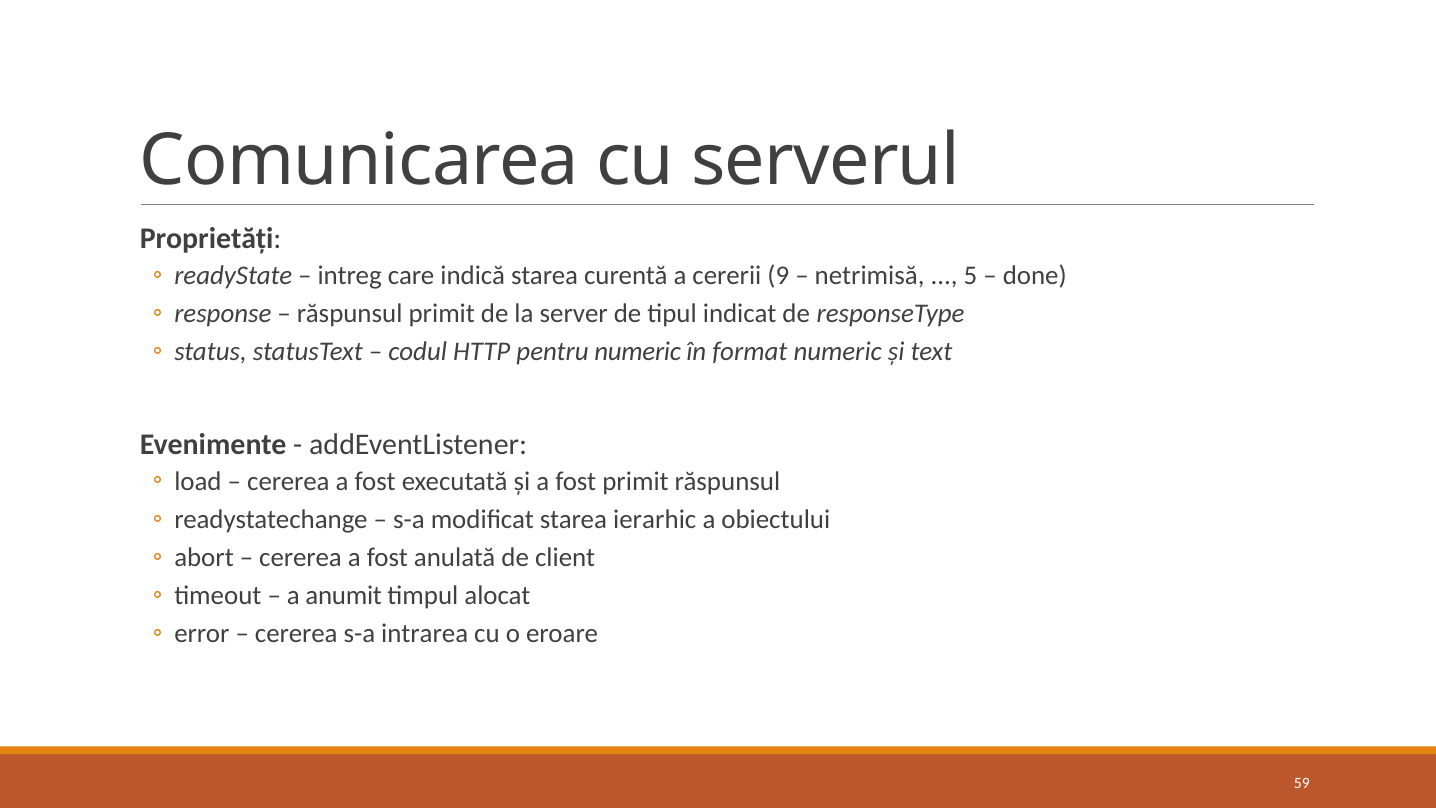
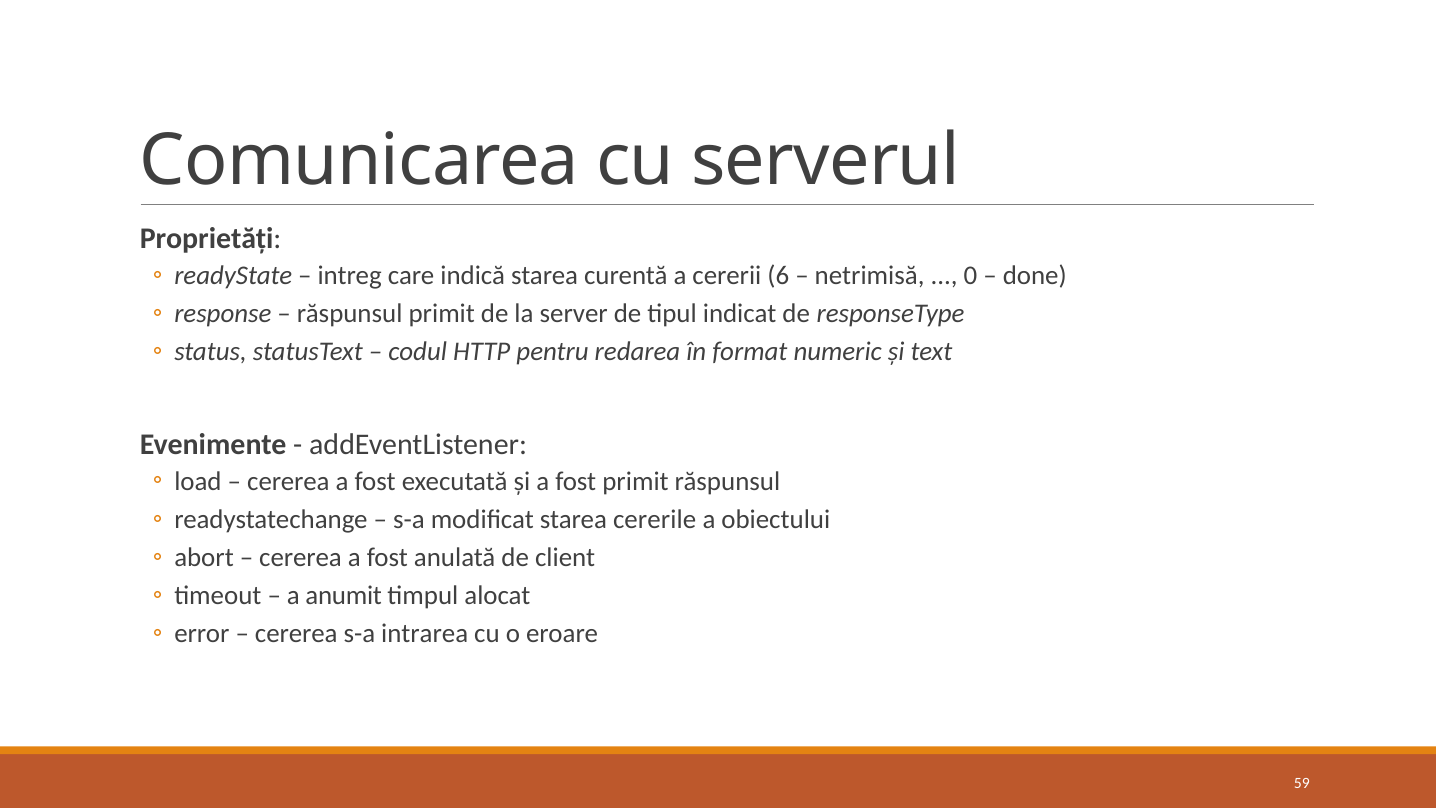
9: 9 -> 6 (778, 276)
5: 5 -> 0 (971, 276)
pentru numeric: numeric -> redarea (638, 352)
ierarhic: ierarhic -> cererile (655, 519)
